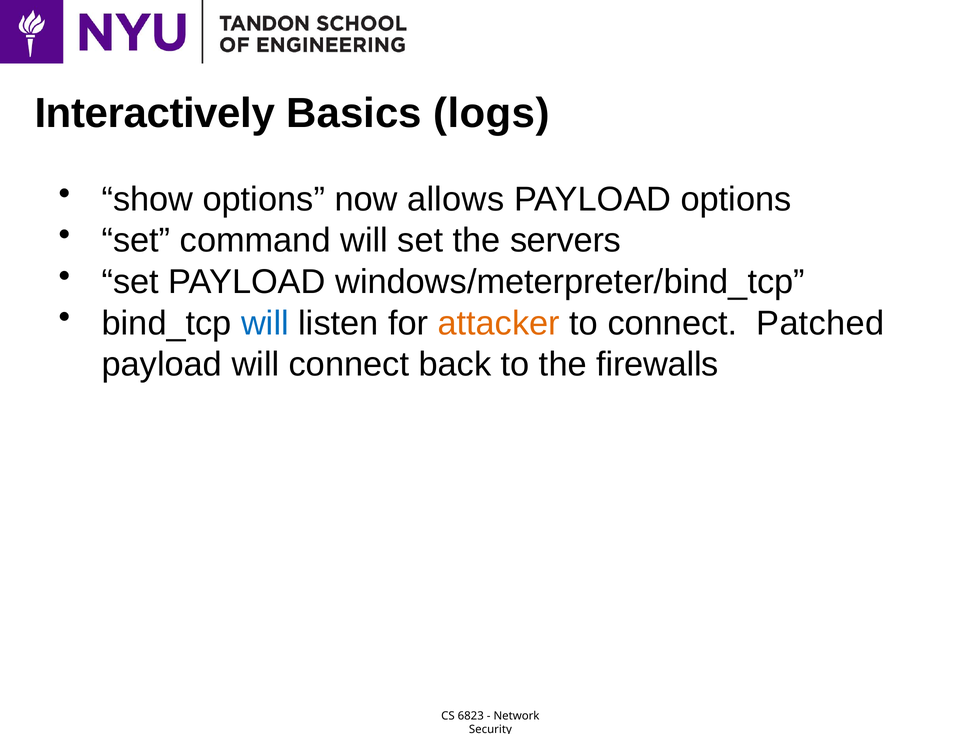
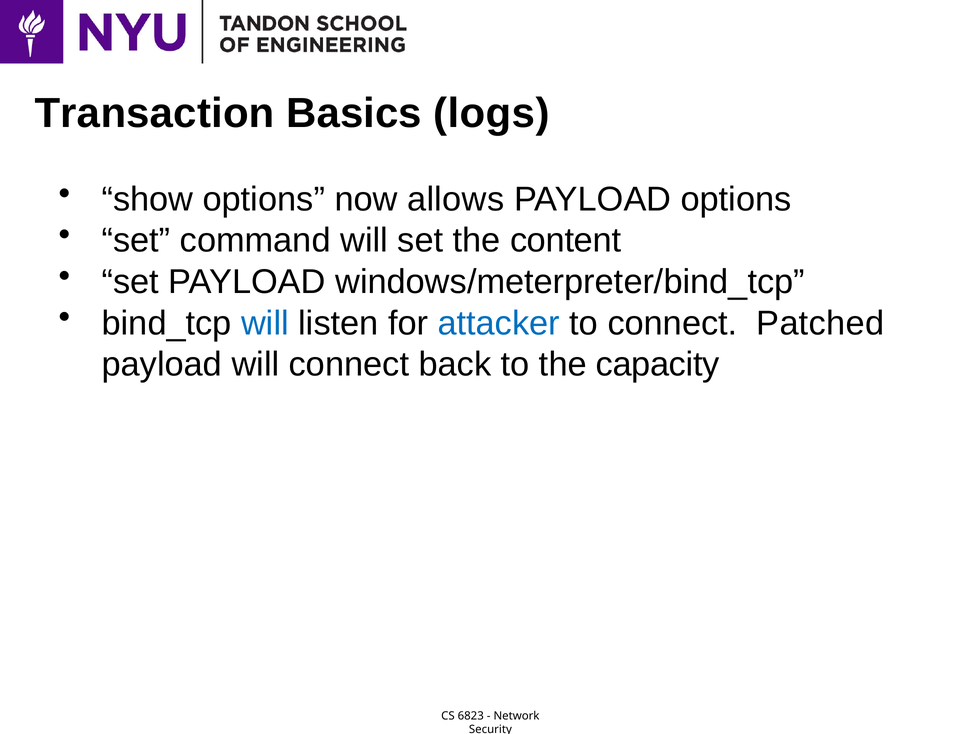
Interactively: Interactively -> Transaction (155, 113)
servers: servers -> content (566, 240)
attacker colour: orange -> blue (499, 323)
firewalls: firewalls -> capacity (658, 364)
